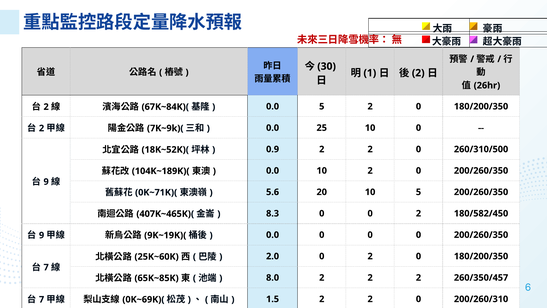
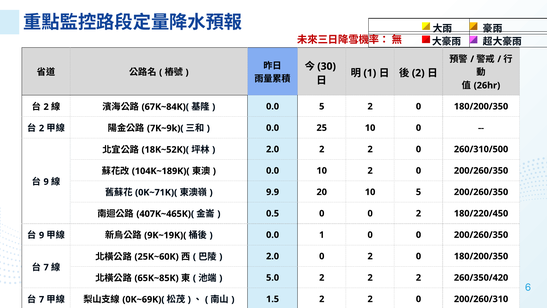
0.9: 0.9 -> 2.0 (273, 149)
5.6: 5.6 -> 9.9 (273, 192)
8.3: 8.3 -> 0.5 (273, 213)
180/582/450: 180/582/450 -> 180/220/450 (481, 213)
0.0 0: 0 -> 1 (322, 235)
8.0: 8.0 -> 5.0 (273, 277)
260/350/457: 260/350/457 -> 260/350/420 (481, 277)
